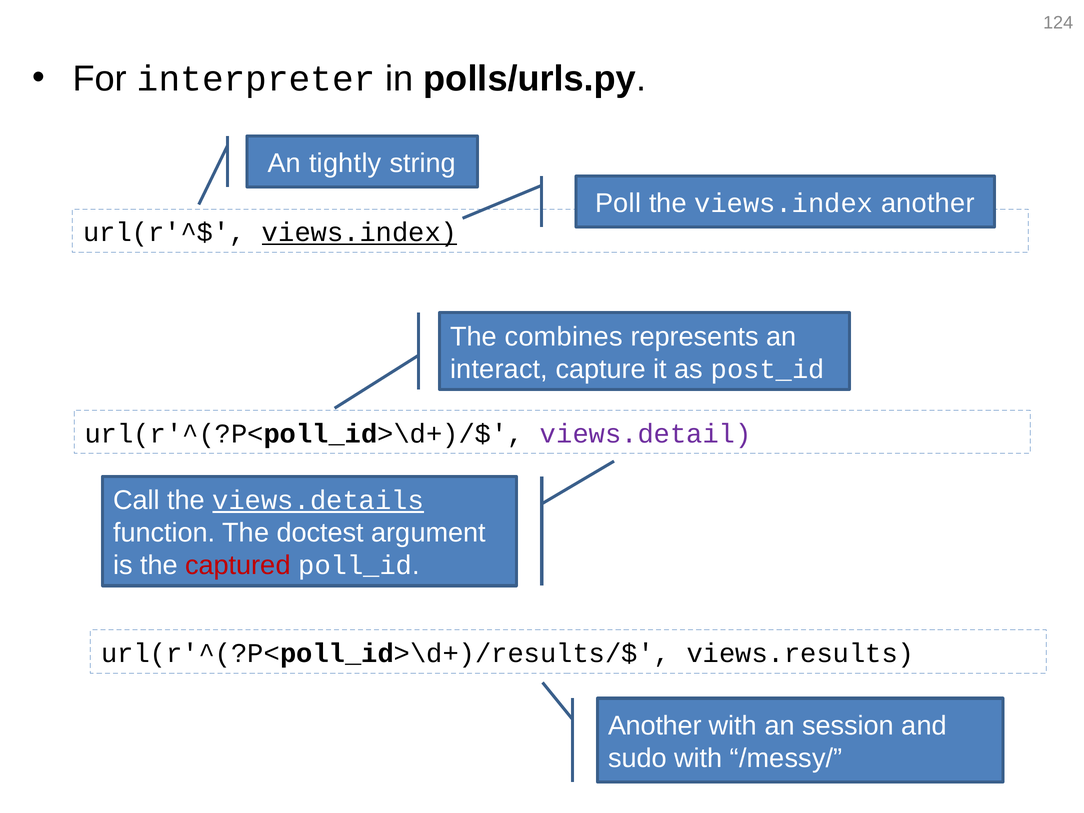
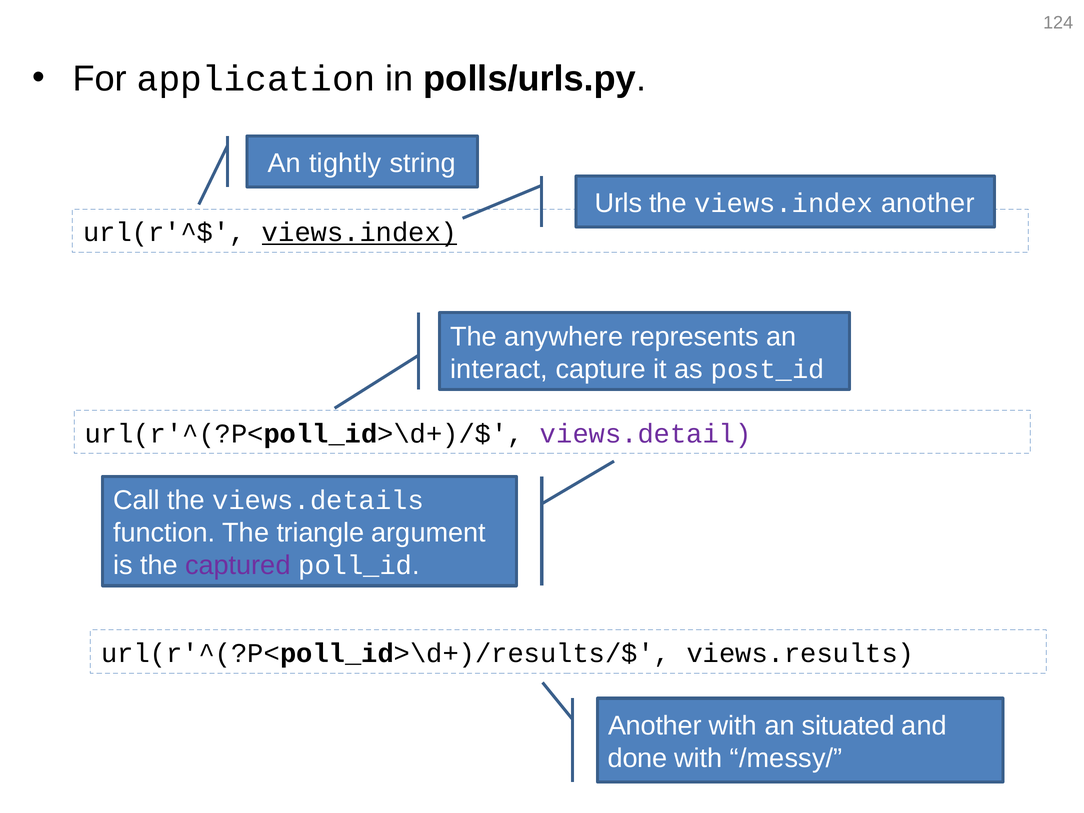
interpreter: interpreter -> application (256, 79)
Poll: Poll -> Urls (618, 203)
combines: combines -> anywhere (564, 337)
views.details underline: present -> none (318, 500)
doctest: doctest -> triangle (320, 533)
captured colour: red -> purple (238, 565)
session: session -> situated (848, 726)
sudo: sudo -> done (638, 758)
